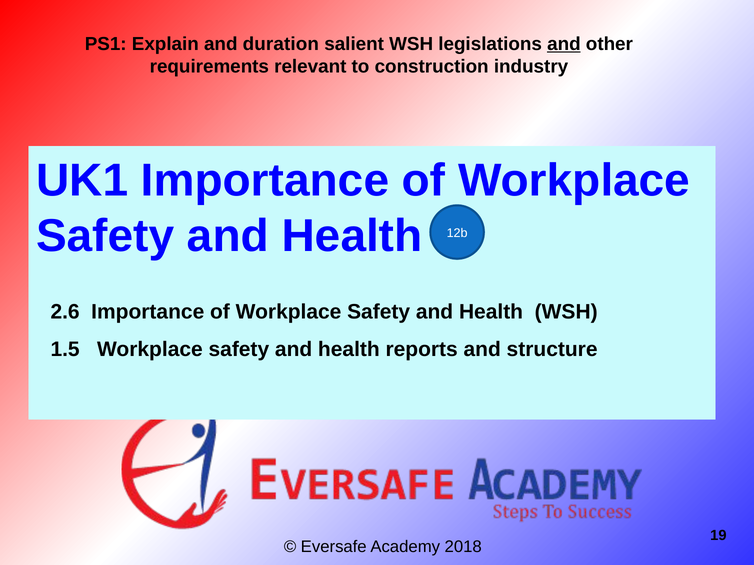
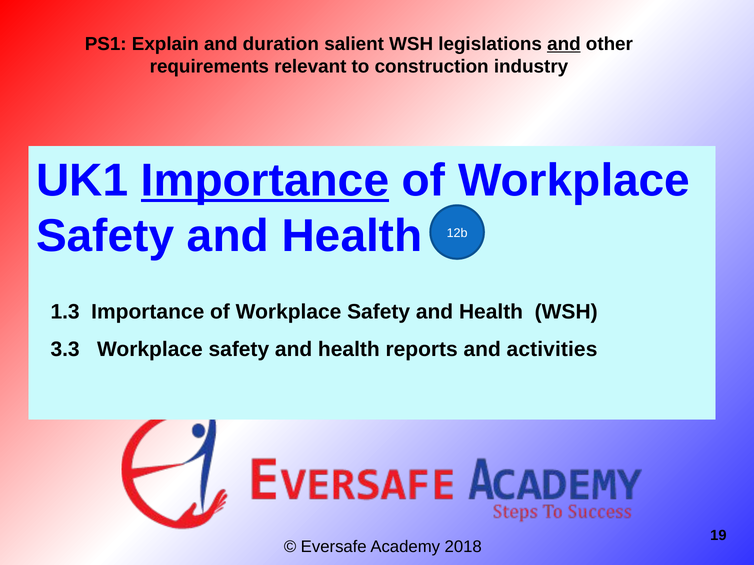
Importance underline: none -> present (265, 181)
2.6: 2.6 -> 1.3 (65, 312)
1.5: 1.5 -> 3.3 (65, 350)
structure: structure -> activities (552, 350)
